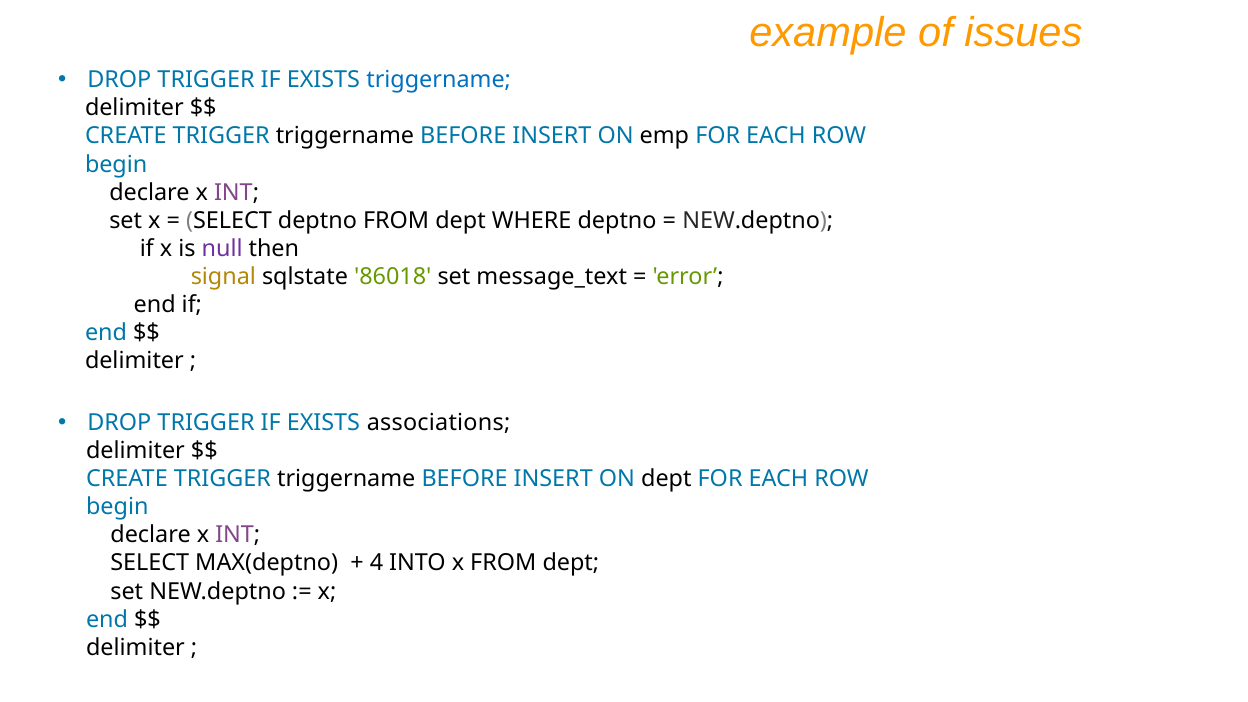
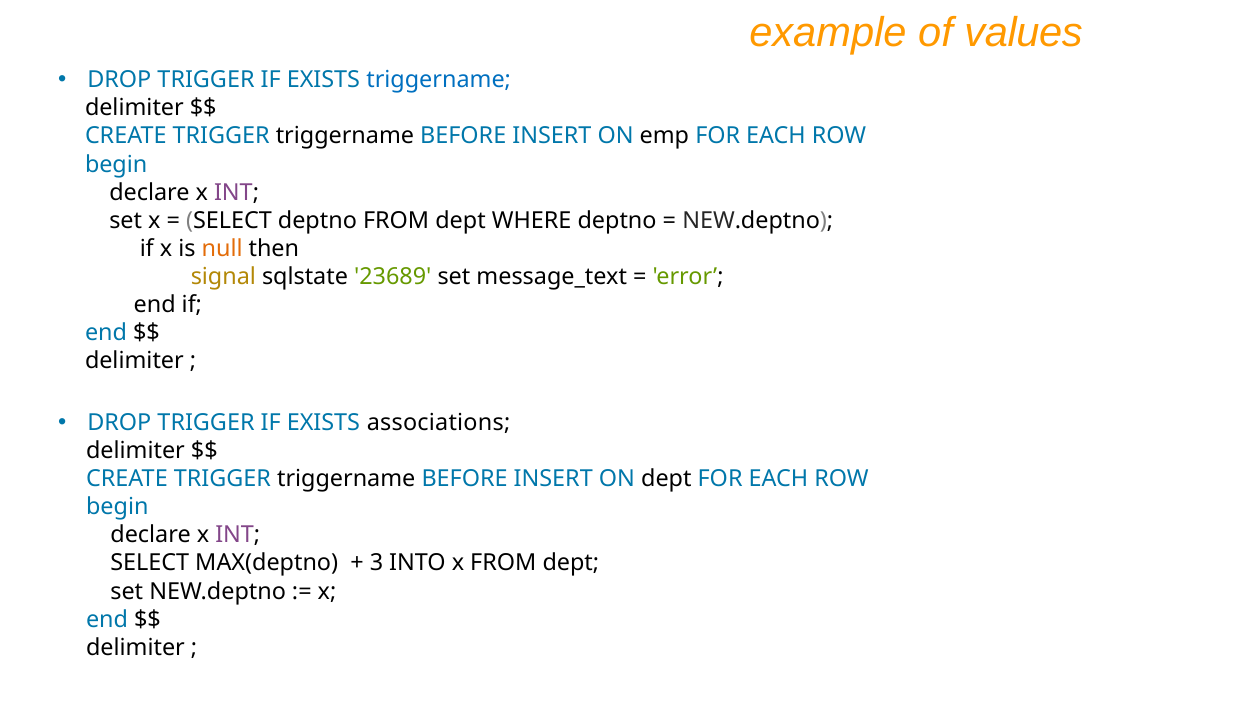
issues: issues -> values (1024, 32)
null colour: purple -> orange (222, 249)
86018: 86018 -> 23689 (393, 277)
4: 4 -> 3 (376, 563)
